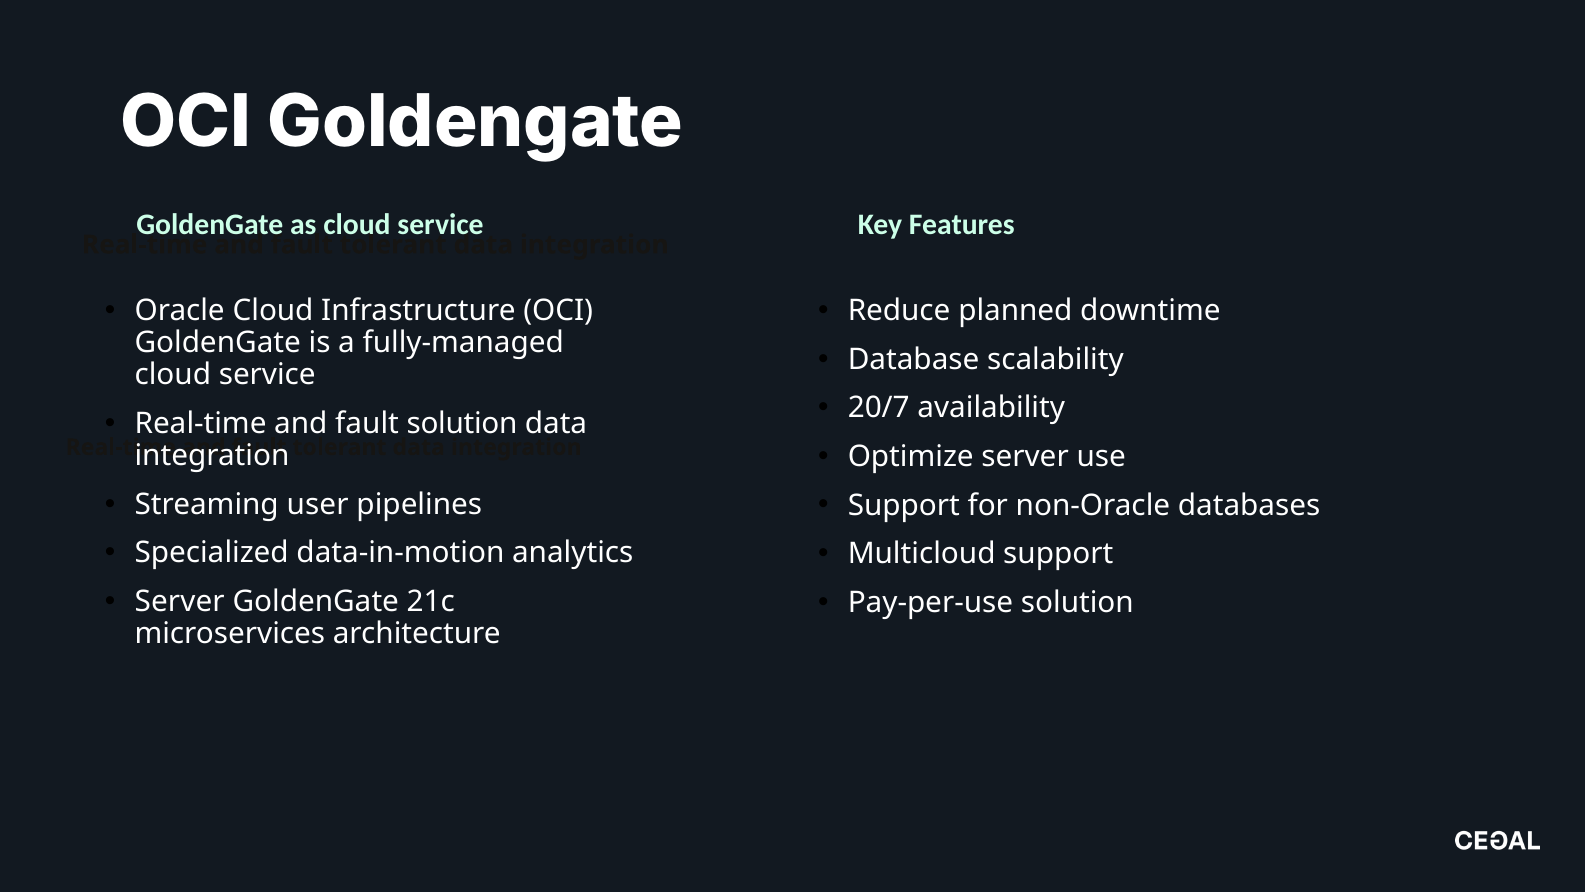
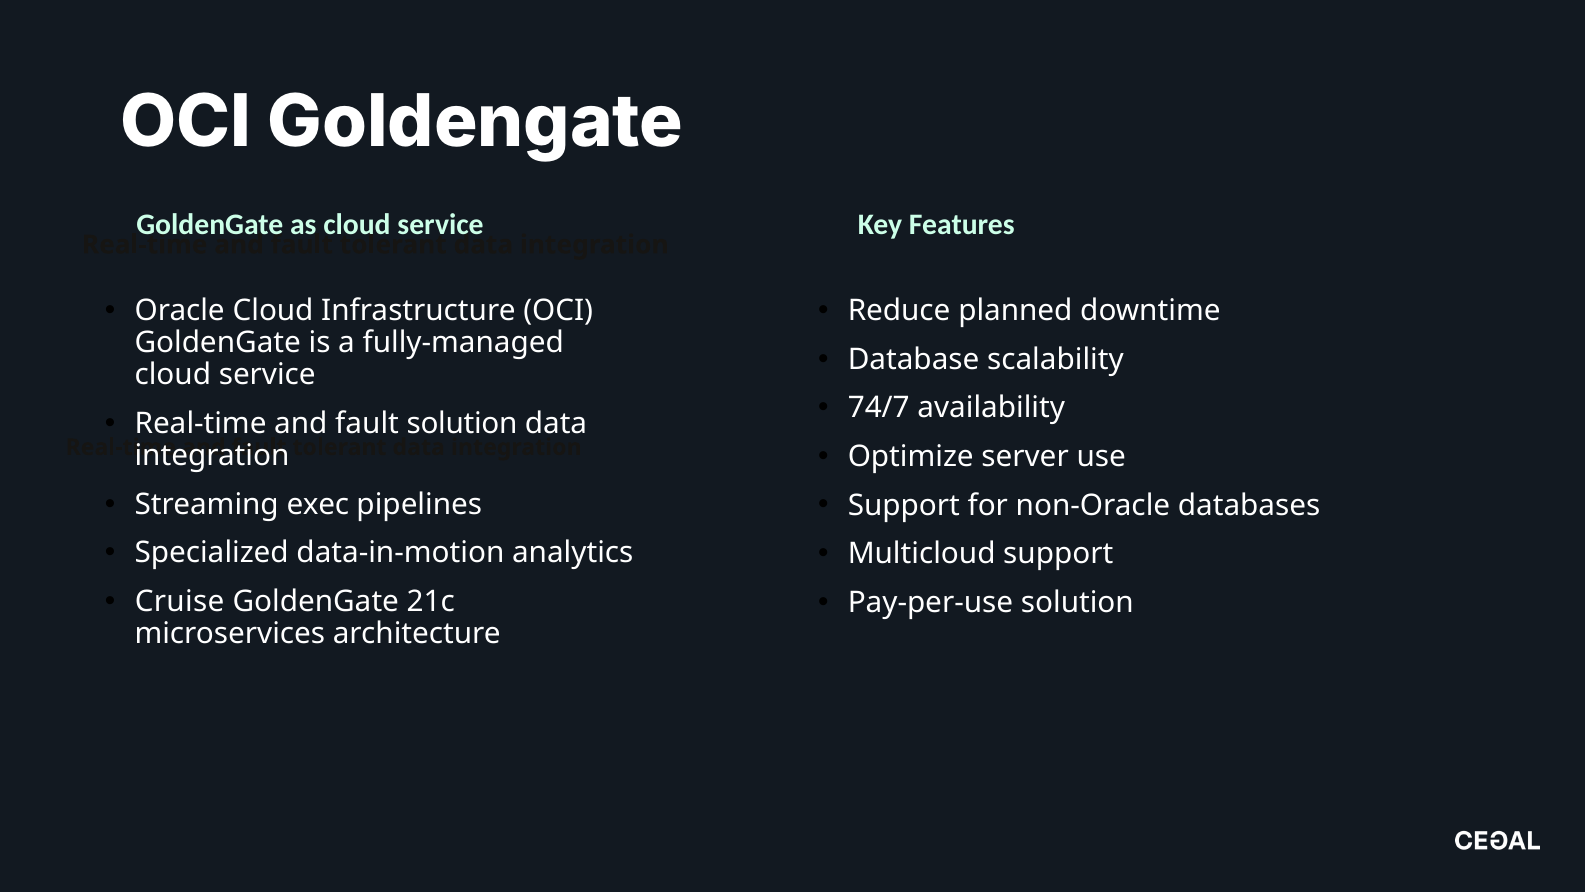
20/7: 20/7 -> 74/7 (879, 408)
user: user -> exec (318, 504)
Server: Server -> Cruise (180, 601)
